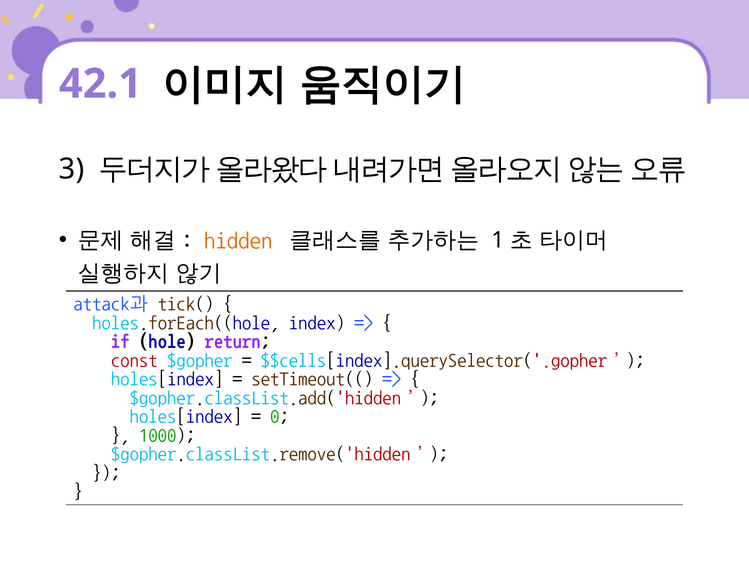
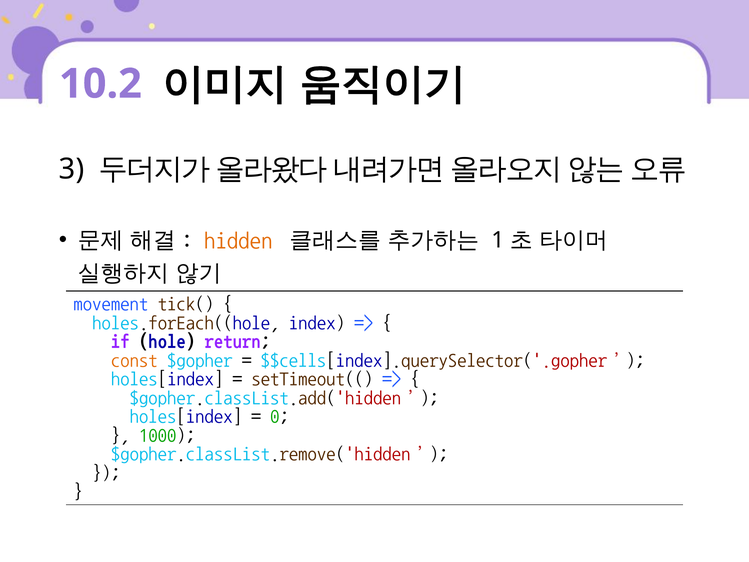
42.1: 42.1 -> 10.2 (100, 84)
attack과: attack과 -> movement (111, 304)
const colour: red -> orange (134, 360)
